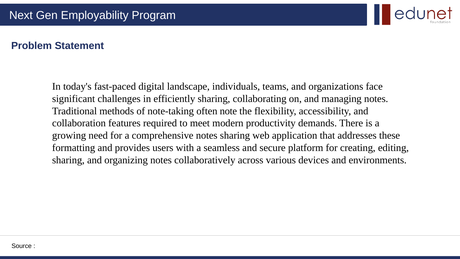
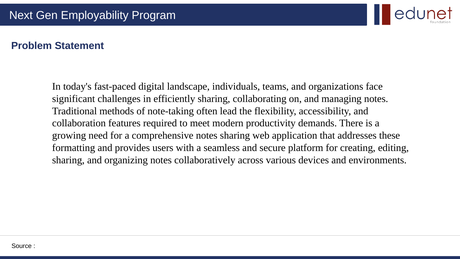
note: note -> lead (228, 111)
